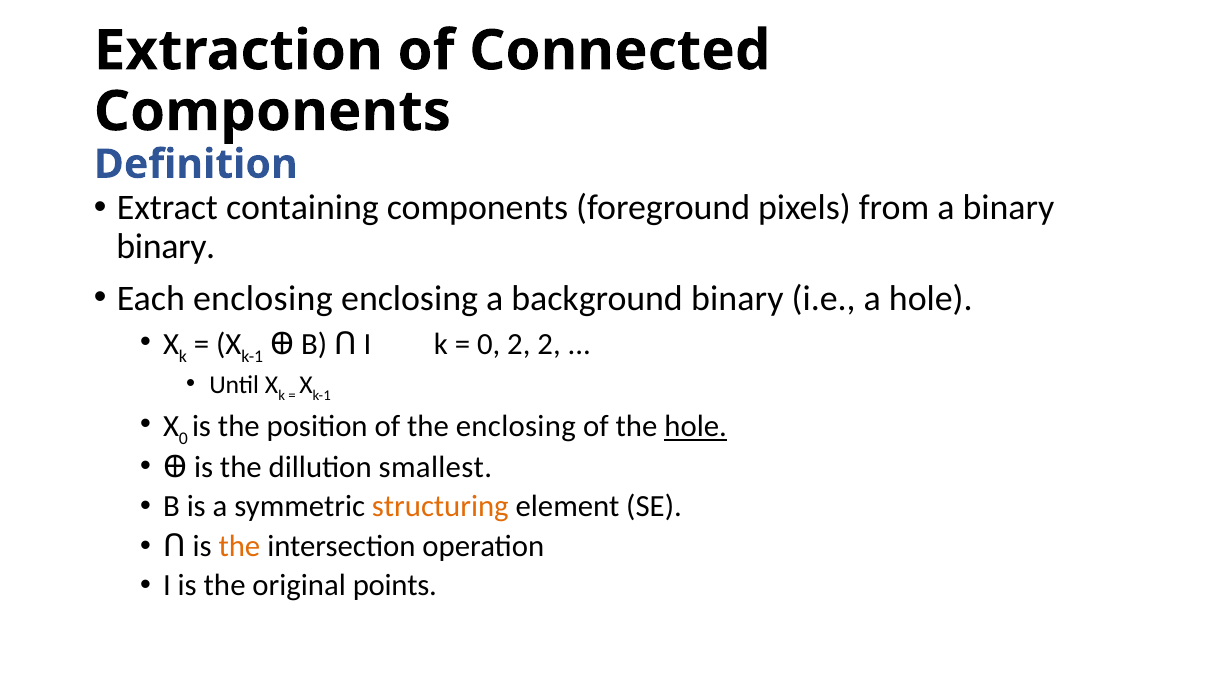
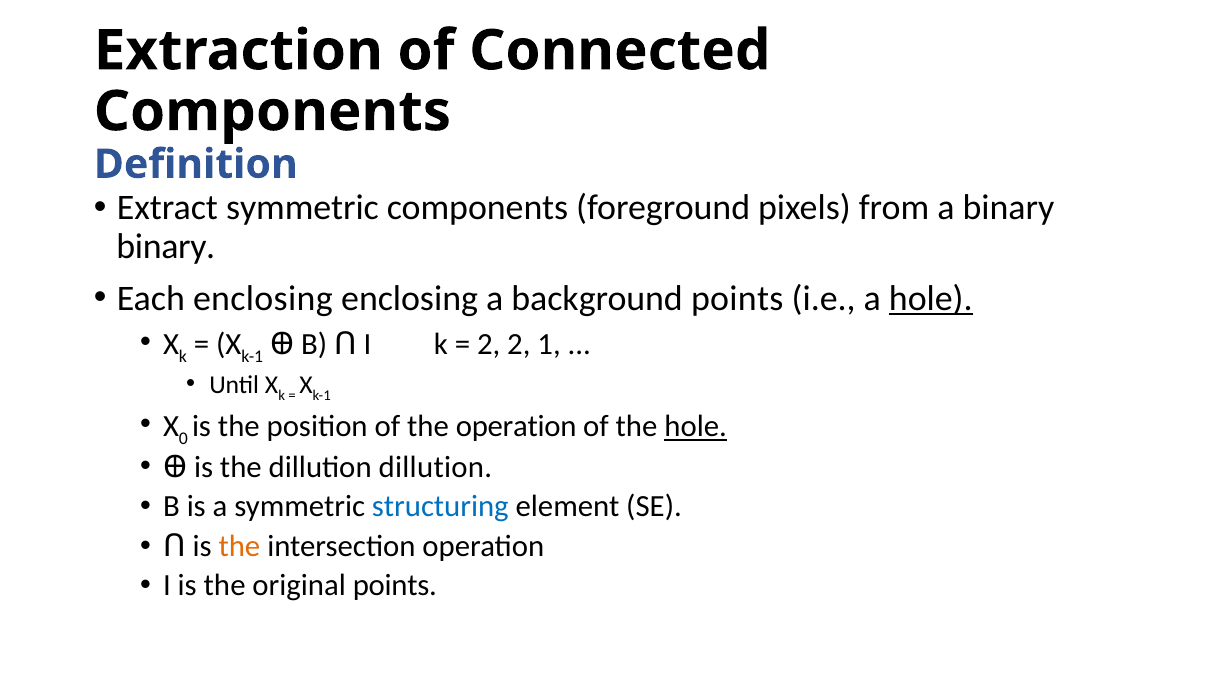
Extract containing: containing -> symmetric (302, 208)
background binary: binary -> points (737, 299)
hole underline: none -> present (931, 299)
0: 0 -> 2 (489, 345)
2 2: 2 -> 1 (549, 345)
the enclosing: enclosing -> operation (516, 427)
dillution smallest: smallest -> dillution (435, 467)
structuring colour: orange -> blue (440, 507)
